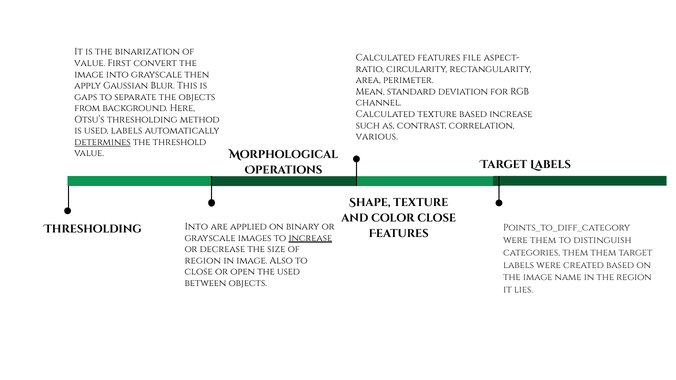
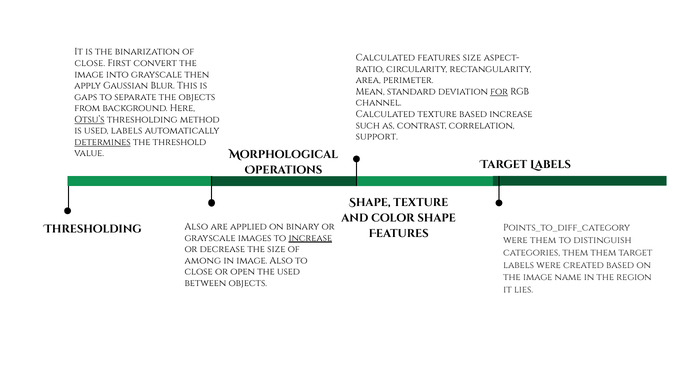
features file: file -> size (472, 58)
value: value -> close (90, 63)
for underline: none -> present (499, 92)
Otsu’s underline: none -> present (89, 120)
various: various -> support (377, 137)
color close: close -> shape (437, 218)
Into: Into -> Also (196, 227)
region: region -> among (203, 261)
